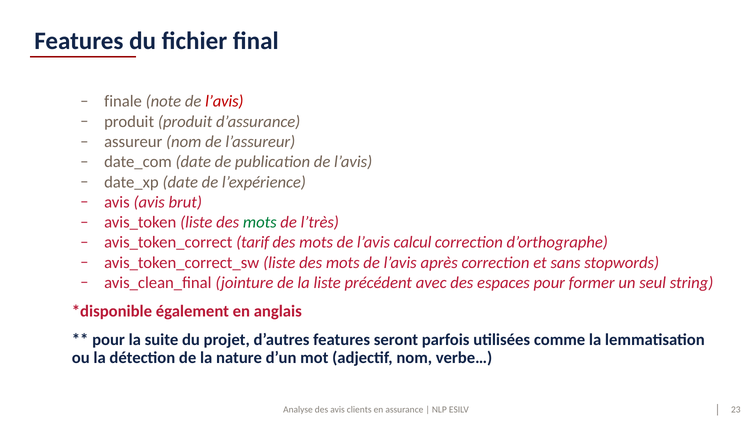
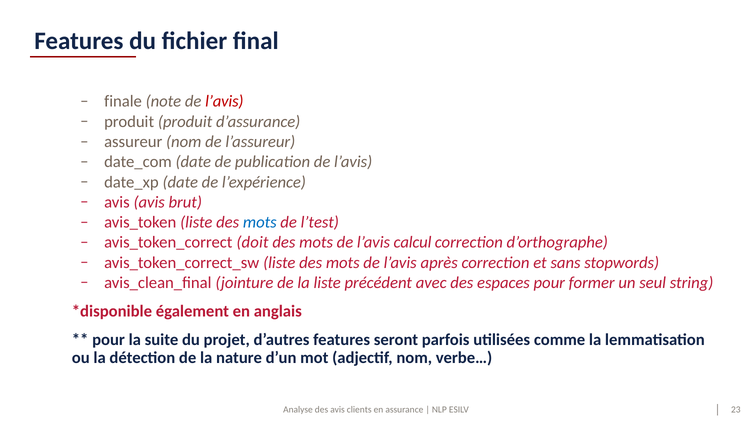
mots colour: green -> blue (260, 222)
l’très: l’très -> l’test (320, 222)
tarif: tarif -> doit (252, 242)
